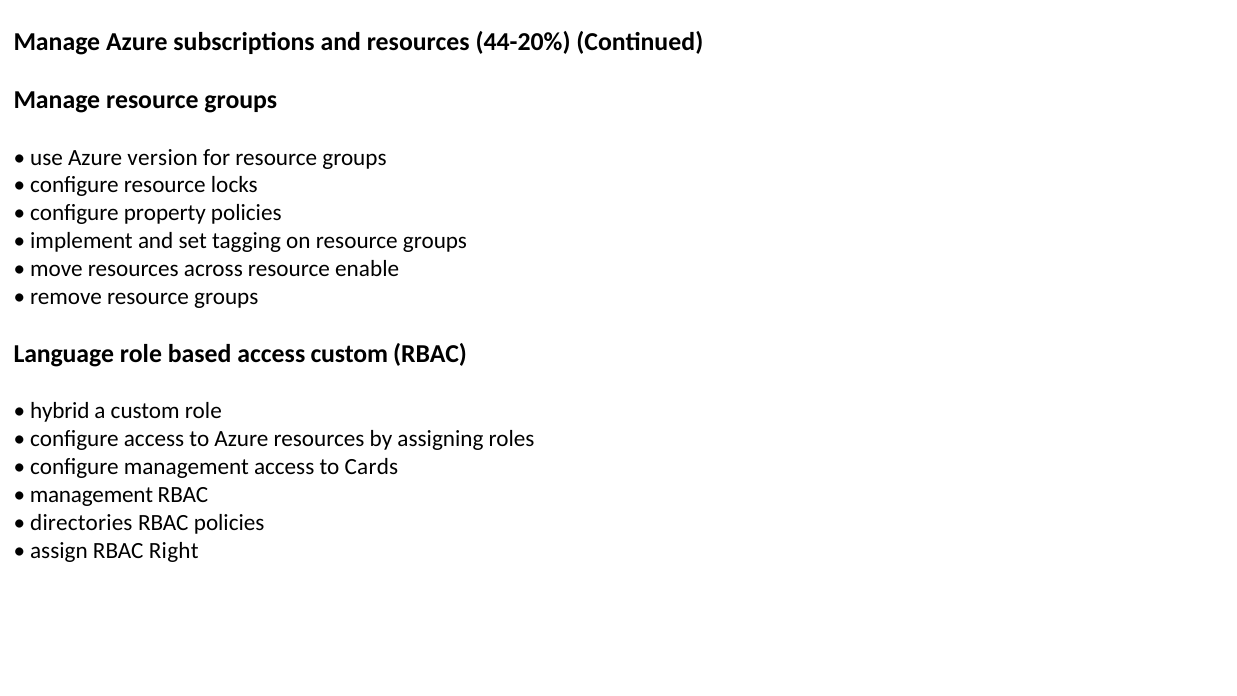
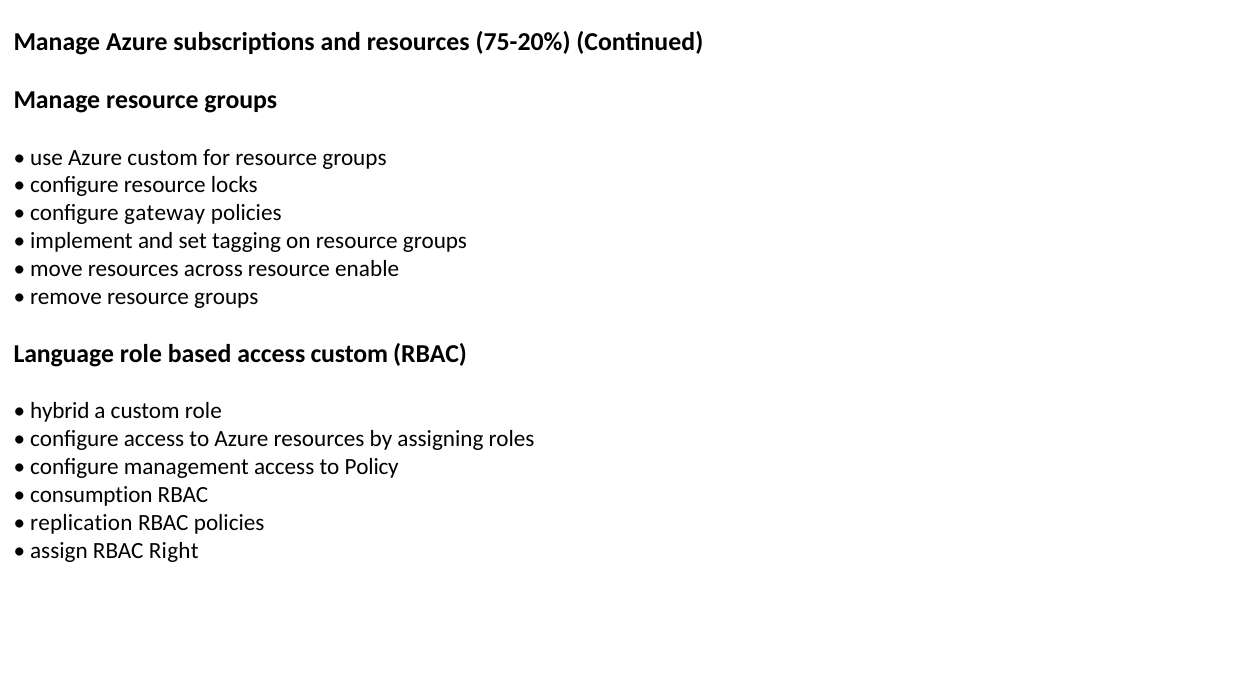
44-20%: 44-20% -> 75-20% (523, 42)
Azure version: version -> custom (163, 157)
property: property -> gateway (165, 213)
Cards: Cards -> Policy (372, 467)
management: management -> consumption (91, 495)
directories: directories -> replication (81, 522)
